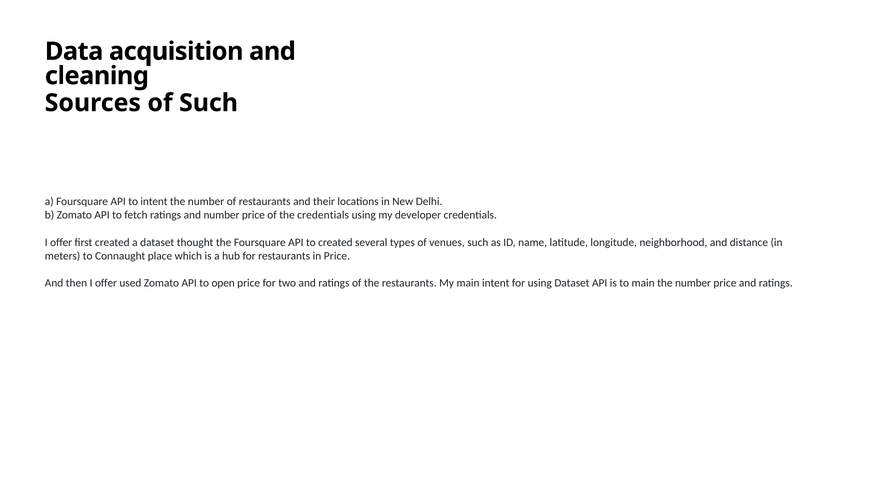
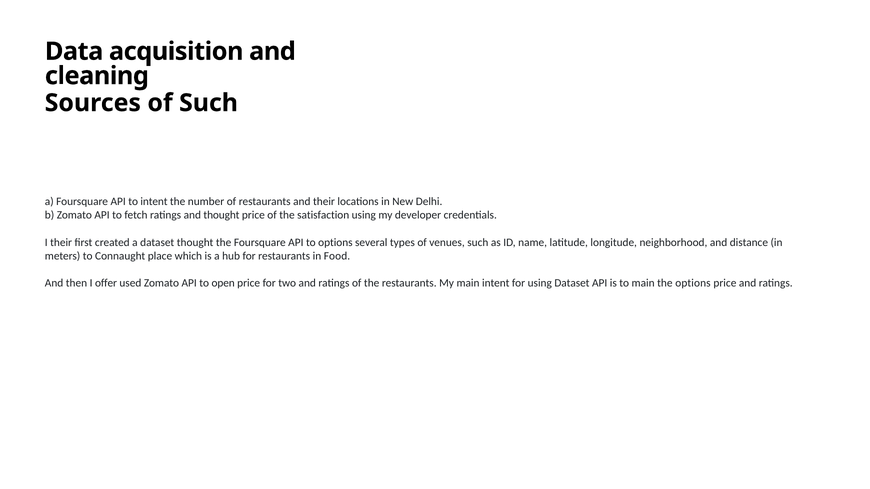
and number: number -> thought (221, 215)
the credentials: credentials -> satisfaction (323, 215)
offer: offer -> their (61, 243)
to created: created -> options (335, 243)
in Price: Price -> Food (337, 256)
number: number -> options (693, 283)
